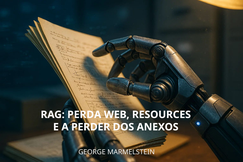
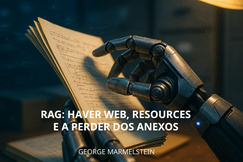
PERDA: PERDA -> HAVER (84, 115)
